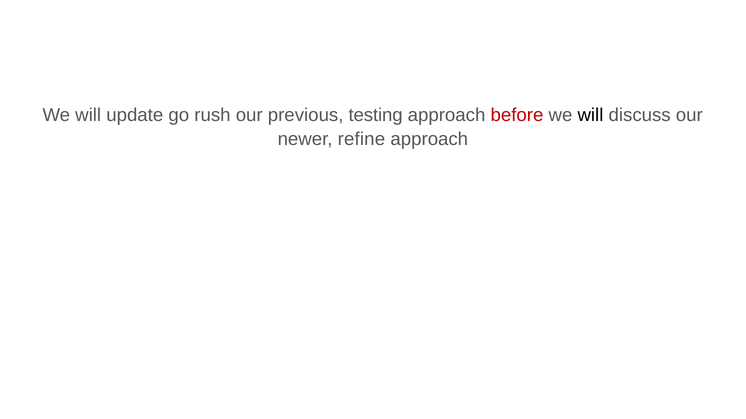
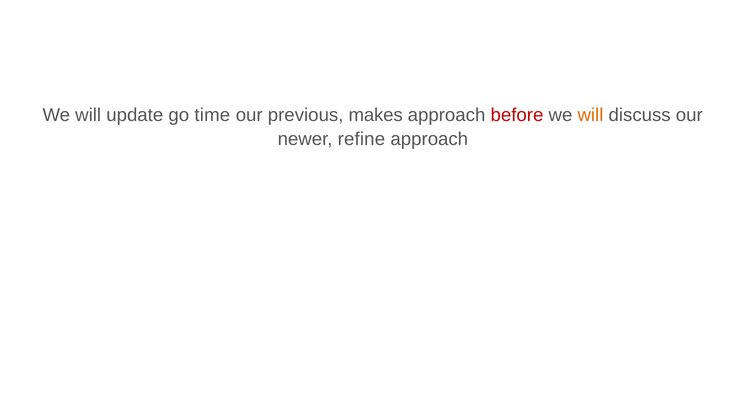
rush: rush -> time (212, 115)
testing: testing -> makes (376, 115)
will colour: black -> orange (590, 115)
